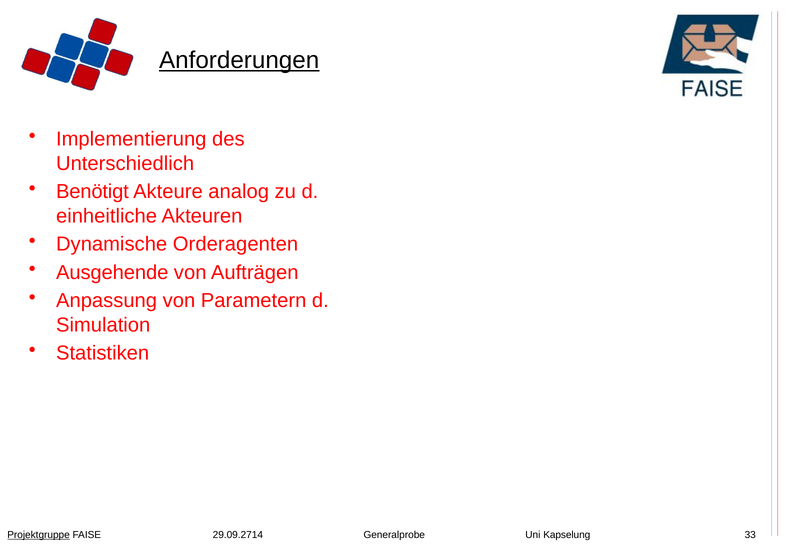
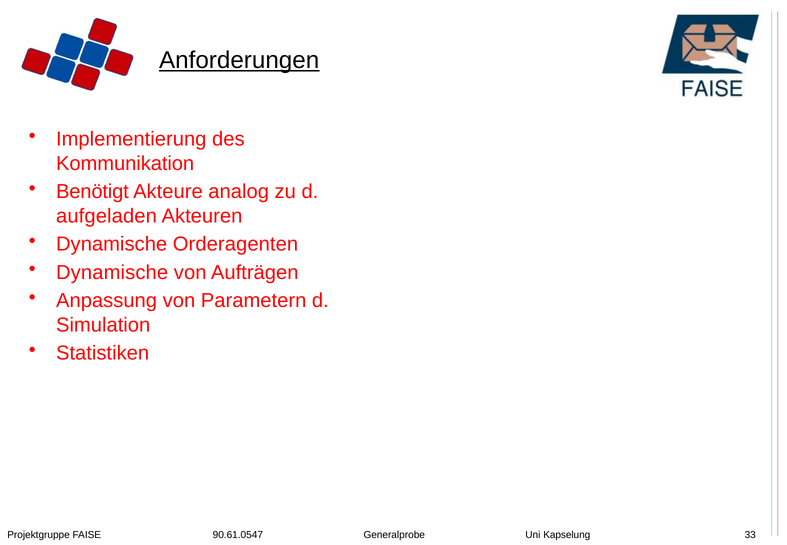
Unterschiedlich: Unterschiedlich -> Kommunikation (125, 163)
einheitliche: einheitliche -> aufgeladen (106, 216)
Ausgehende: Ausgehende -> Dynamische (112, 272)
Projektgruppe underline: present -> none (39, 535)
29.09.2714: 29.09.2714 -> 90.61.0547 (238, 535)
